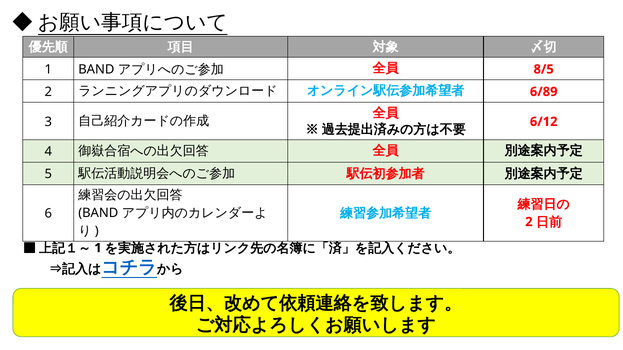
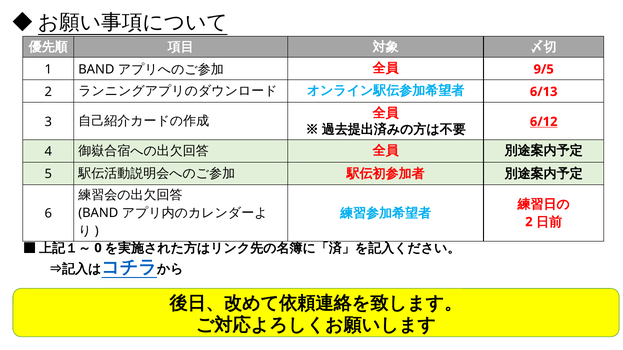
8/5: 8/5 -> 9/5 (544, 69)
6/89: 6/89 -> 6/13 (544, 92)
6/12 underline: none -> present (544, 122)
1: 1 -> 0 (98, 248)
